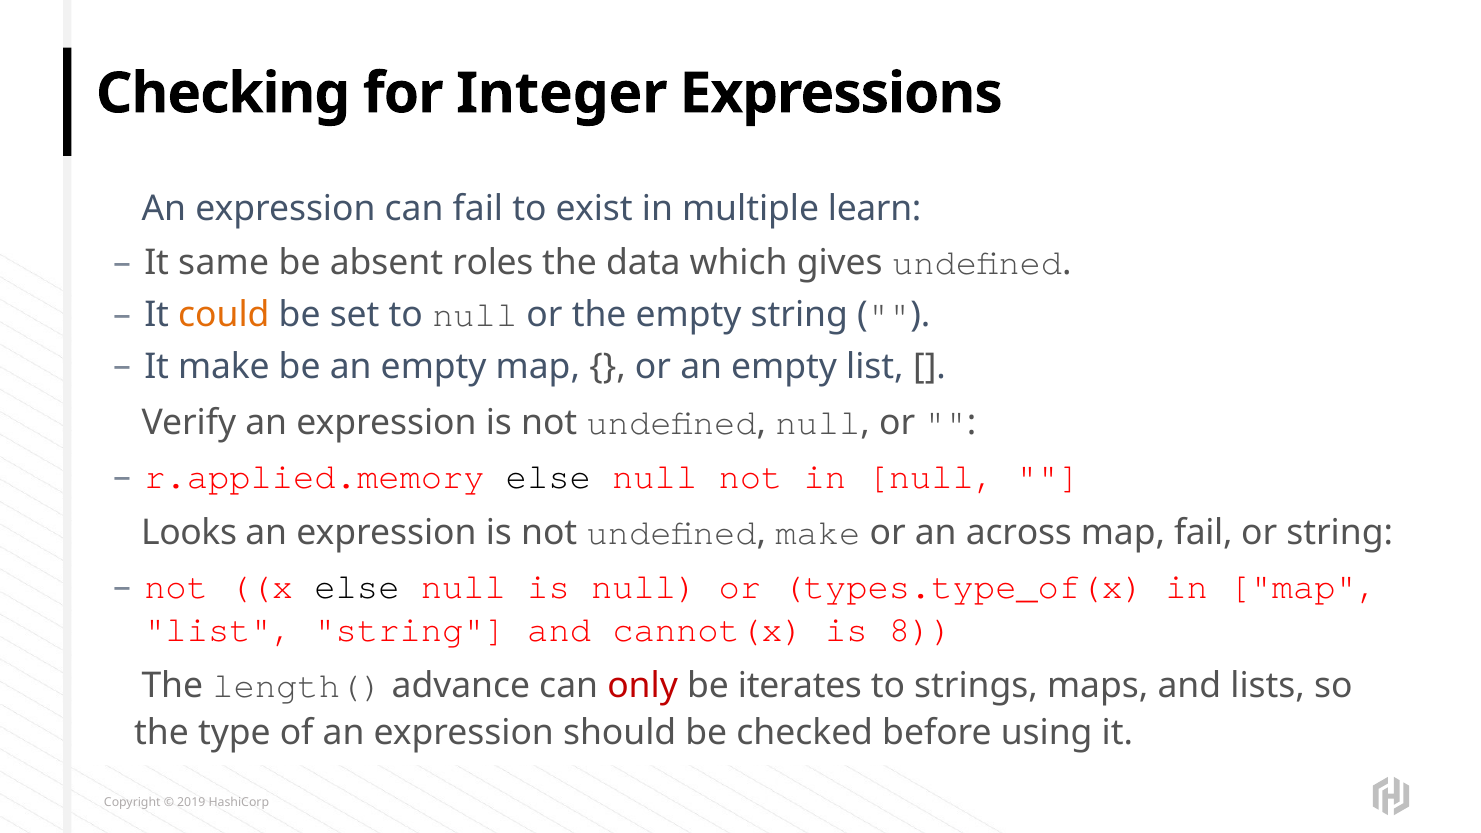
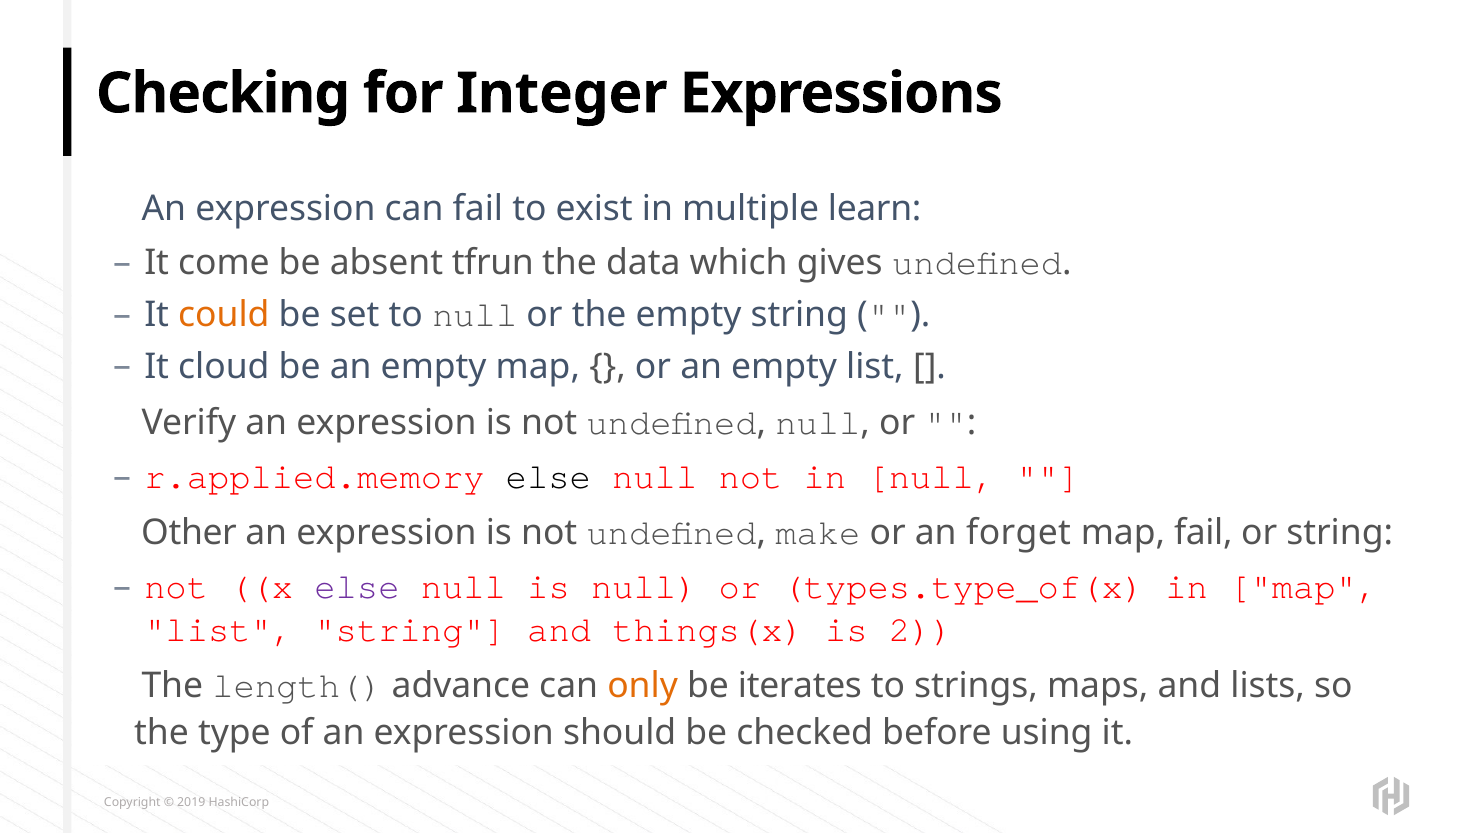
same: same -> come (224, 263)
roles: roles -> tfrun (493, 263)
It make: make -> cloud (224, 366)
Looks: Looks -> Other (189, 533)
across: across -> forget (1019, 533)
else colour: black -> purple (357, 587)
cannot(x: cannot(x -> things(x (708, 630)
8: 8 -> 2 (921, 630)
only colour: red -> orange (643, 686)
